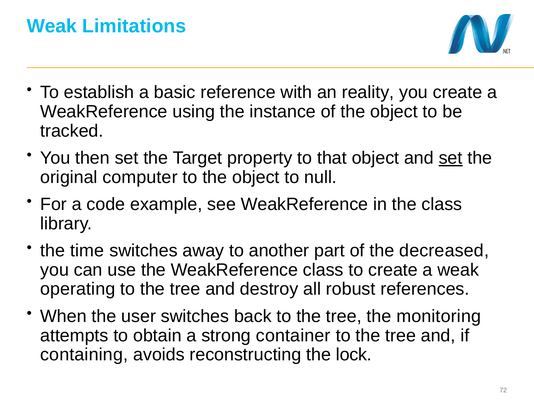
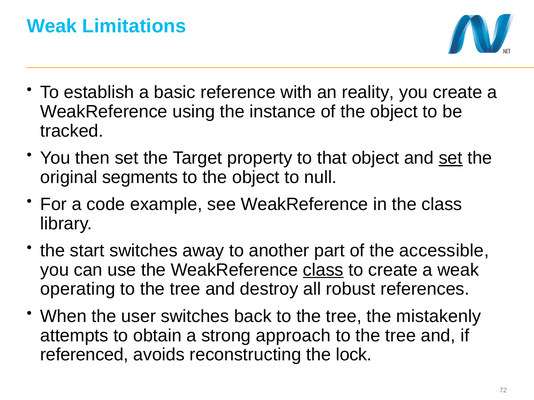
computer: computer -> segments (140, 177)
time: time -> start (87, 251)
decreased: decreased -> accessible (444, 251)
class underline: none -> present (323, 270)
monitoring: monitoring -> mistakenly (439, 317)
container: container -> approach (293, 336)
containing: containing -> referenced (84, 355)
